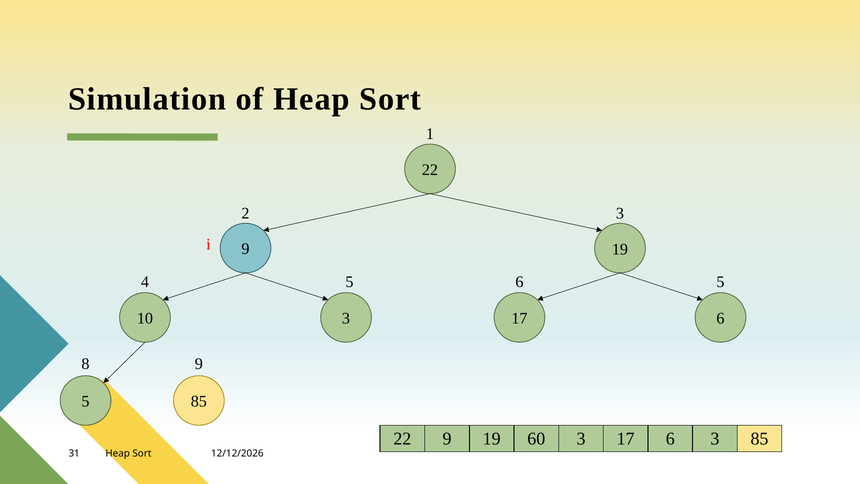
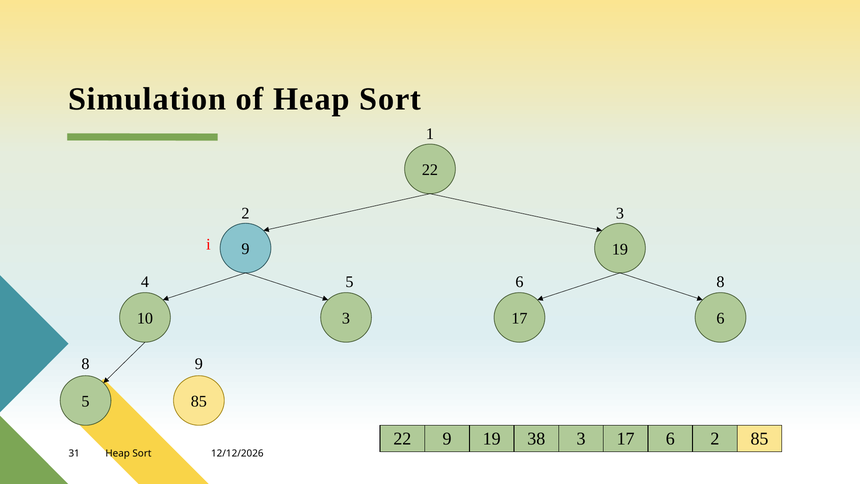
6 5: 5 -> 8 (720, 282)
60: 60 -> 38 (536, 438)
6 3: 3 -> 2 (715, 438)
